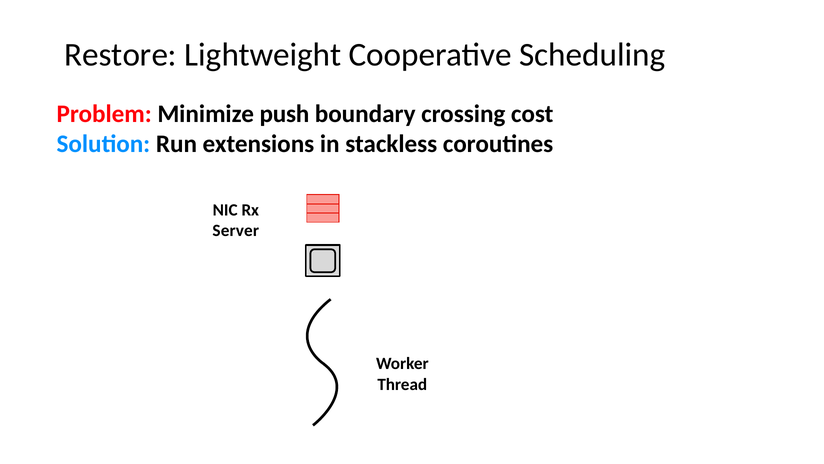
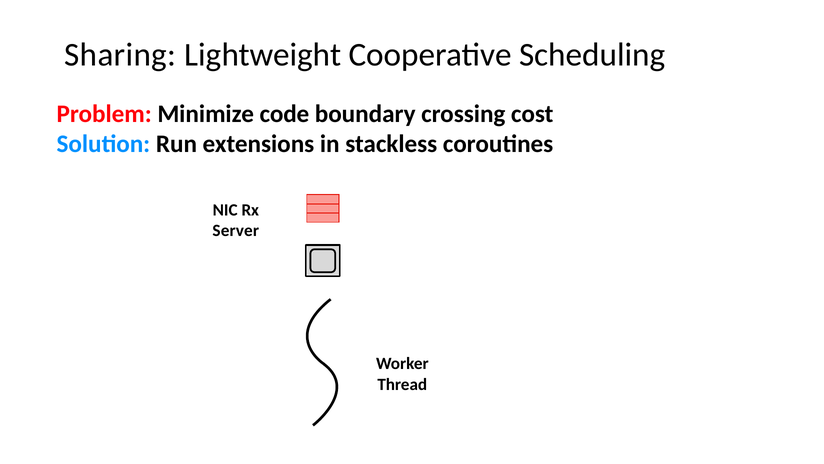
Restore: Restore -> Sharing (120, 55)
push: push -> code (284, 114)
